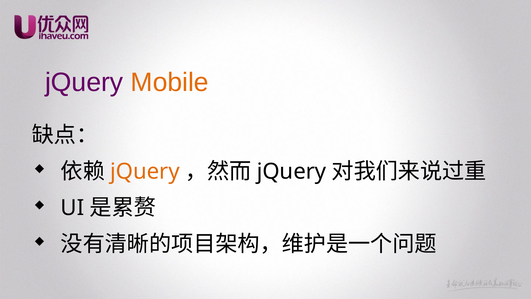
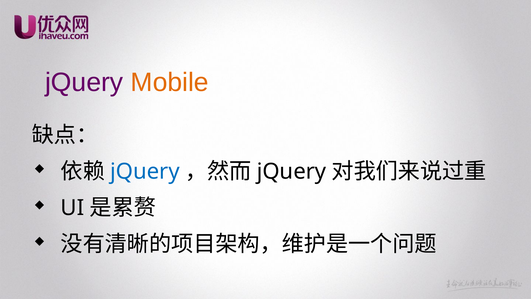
jQuery colour: orange -> blue (145, 171)
